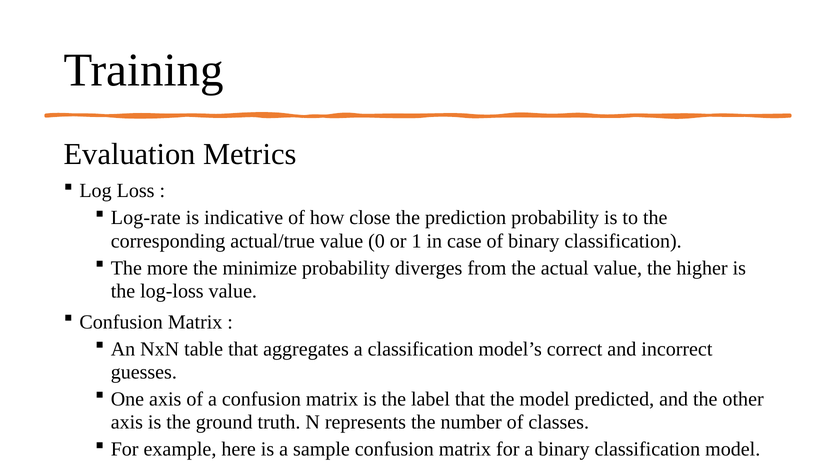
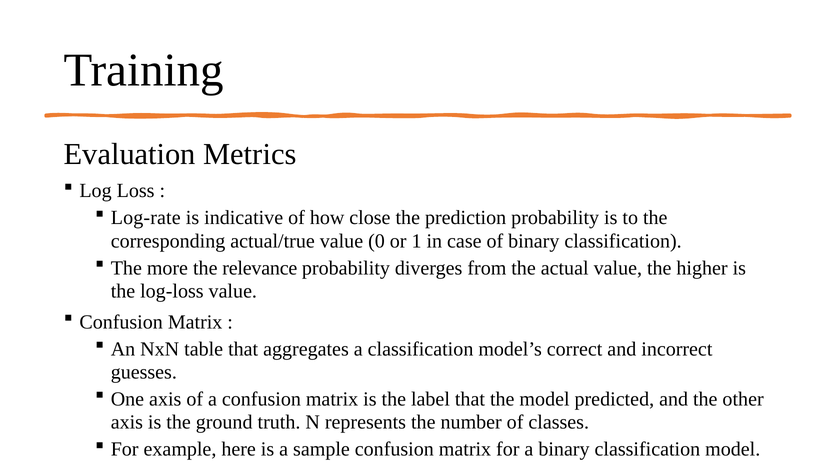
minimize: minimize -> relevance (260, 268)
